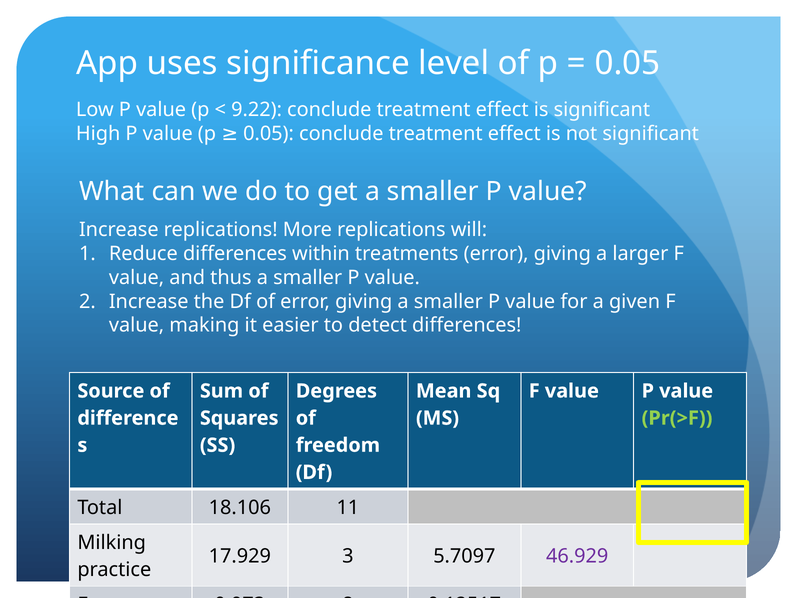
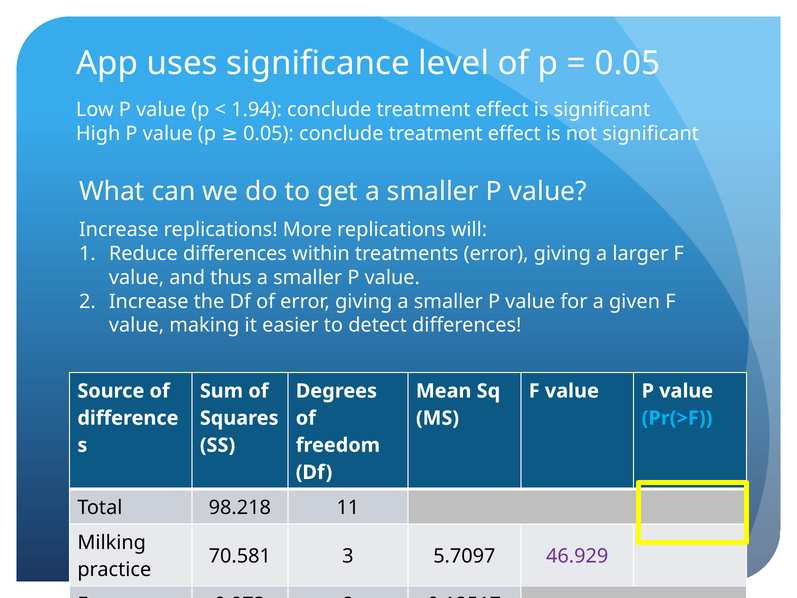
9.22: 9.22 -> 1.94 (257, 110)
Pr(>F colour: light green -> light blue (677, 418)
18.106: 18.106 -> 98.218 (240, 507)
17.929: 17.929 -> 70.581 (240, 556)
